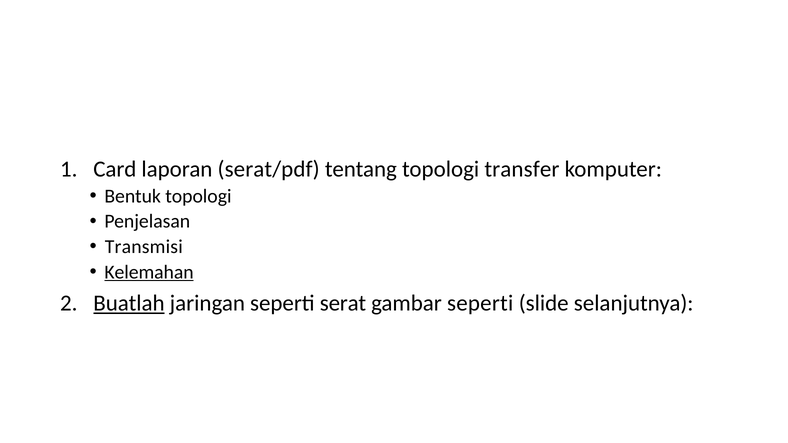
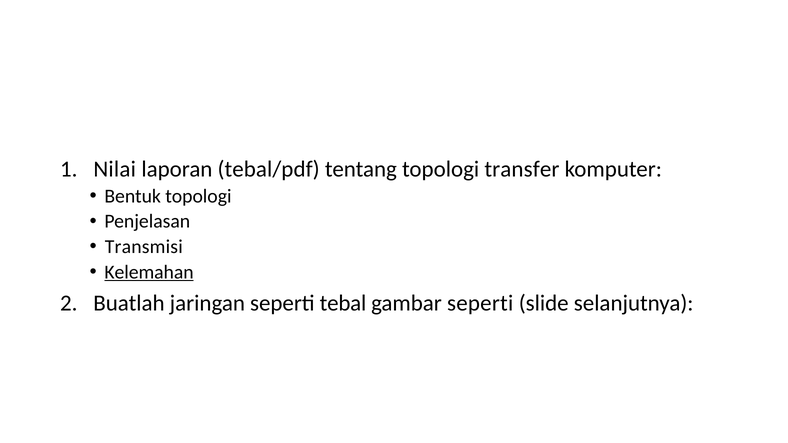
Card: Card -> Nilai (115, 169)
serat/pdf: serat/pdf -> tebal/pdf (269, 169)
Buatlah underline: present -> none (129, 304)
serat: serat -> tebal (343, 304)
